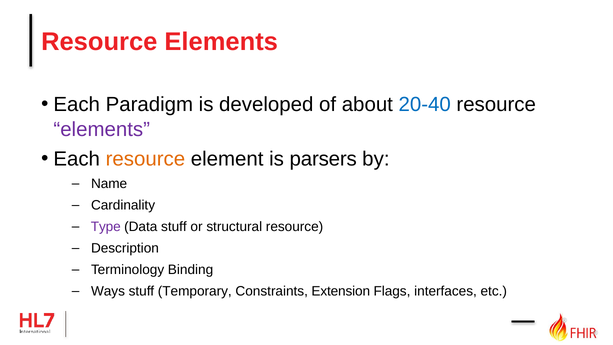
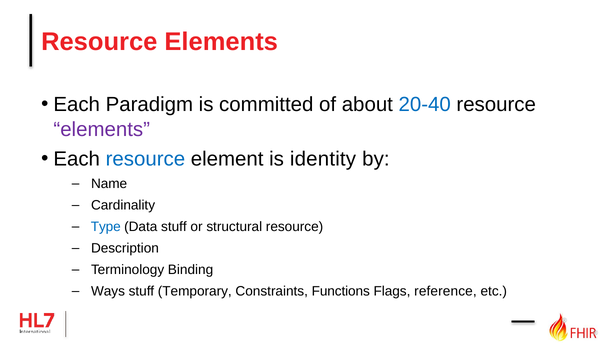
developed: developed -> committed (266, 105)
resource colour: orange -> blue (145, 159)
parsers: parsers -> identity (323, 159)
Type colour: purple -> blue (106, 227)
Extension: Extension -> Functions (341, 291)
interfaces: interfaces -> reference (445, 291)
